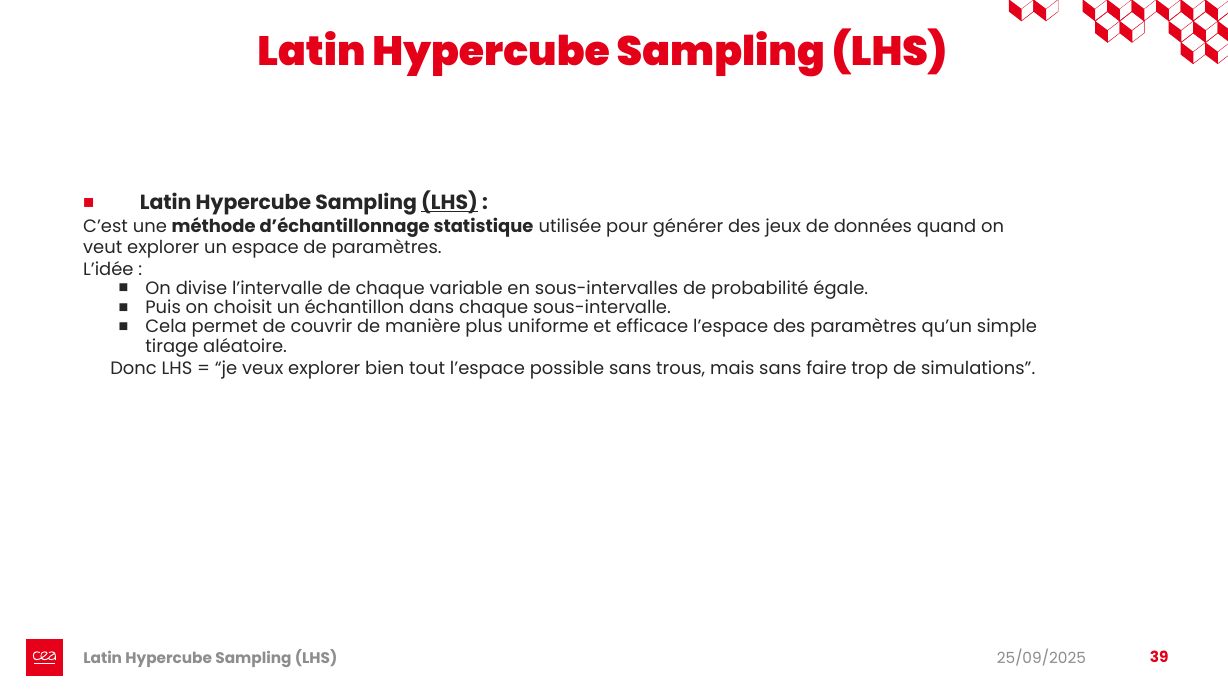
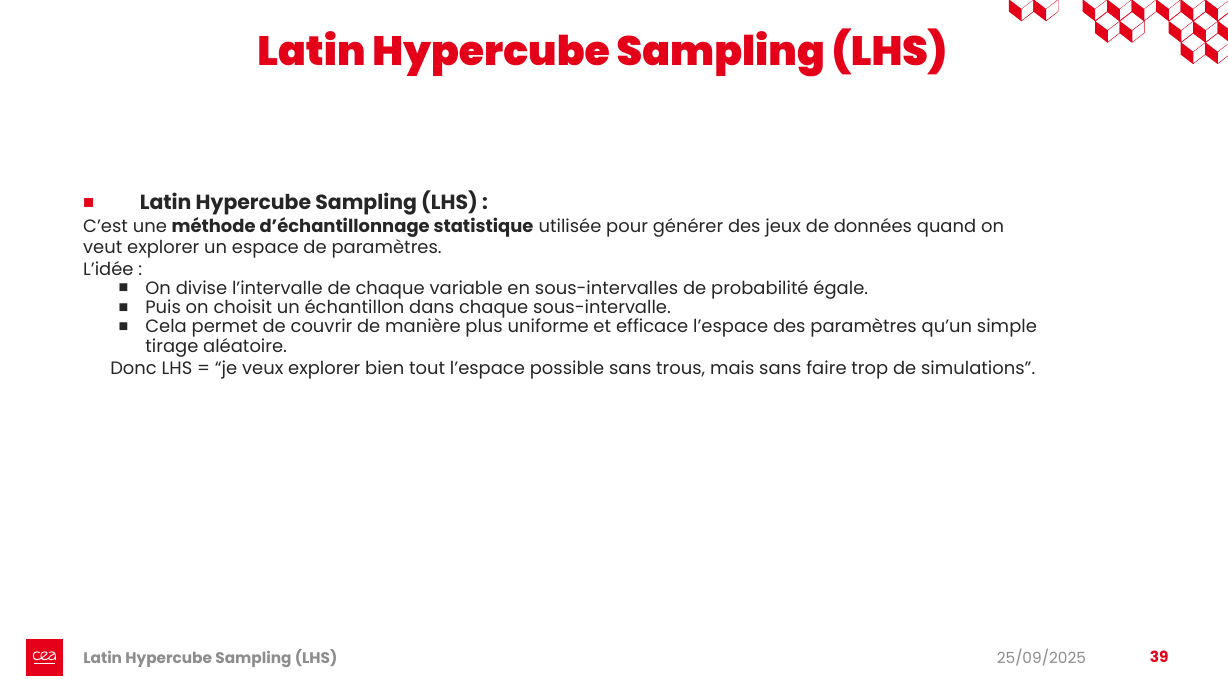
LHS underline: present -> none (450, 203)
